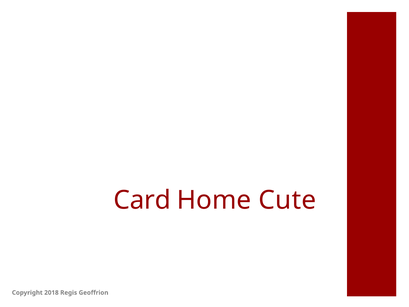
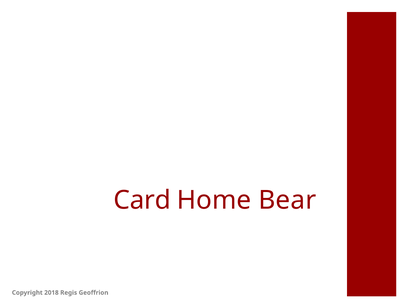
Cute: Cute -> Bear (287, 200)
